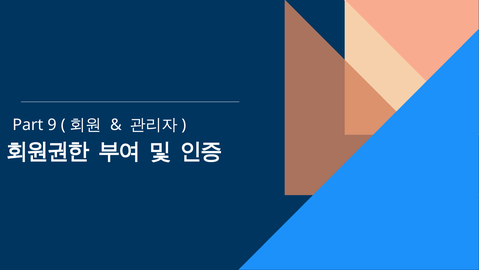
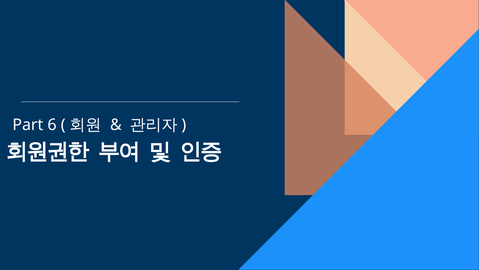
9: 9 -> 6 (52, 125)
